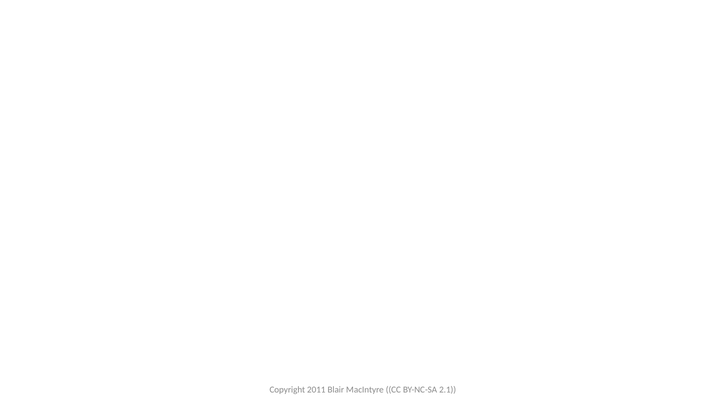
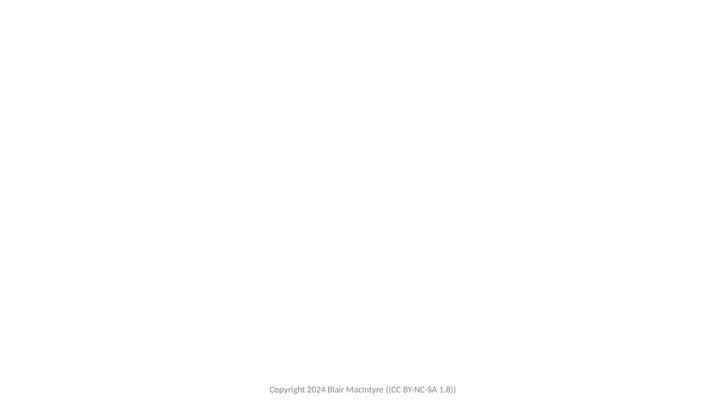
2011: 2011 -> 2024 (316, 390)
2.1: 2.1 -> 1.8 (448, 390)
